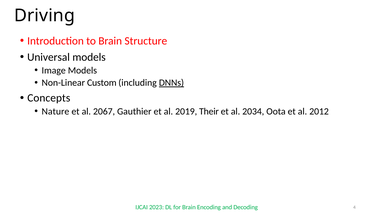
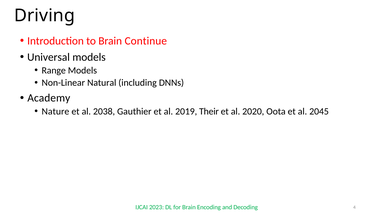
Structure: Structure -> Continue (146, 41)
Image: Image -> Range (54, 70)
Custom: Custom -> Natural (102, 83)
DNNs underline: present -> none (171, 83)
Concepts: Concepts -> Academy (49, 98)
2067: 2067 -> 2038 (104, 111)
2034: 2034 -> 2020 (253, 111)
2012: 2012 -> 2045 (319, 111)
